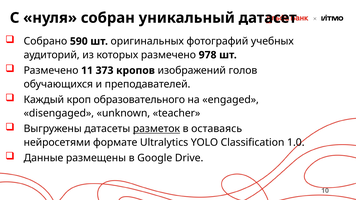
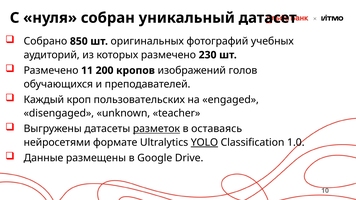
590: 590 -> 850 (79, 41)
978: 978 -> 230 (208, 55)
373: 373 -> 200 (105, 71)
образовательного: образовательного -> пользовательских (139, 100)
YOLO underline: none -> present (204, 143)
